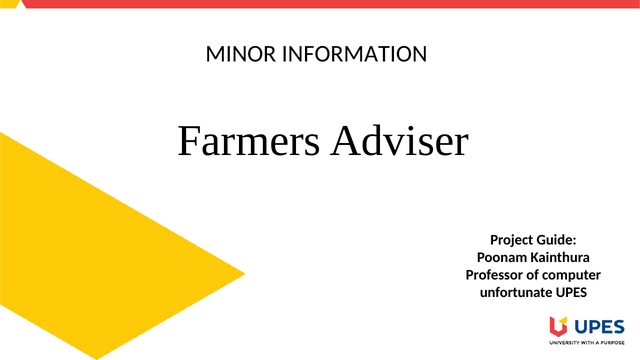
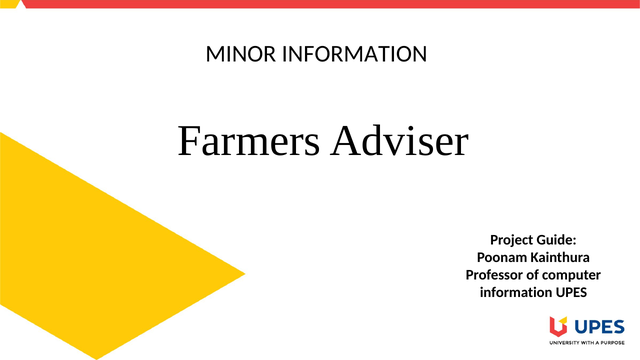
unfortunate: unfortunate -> information (516, 293)
